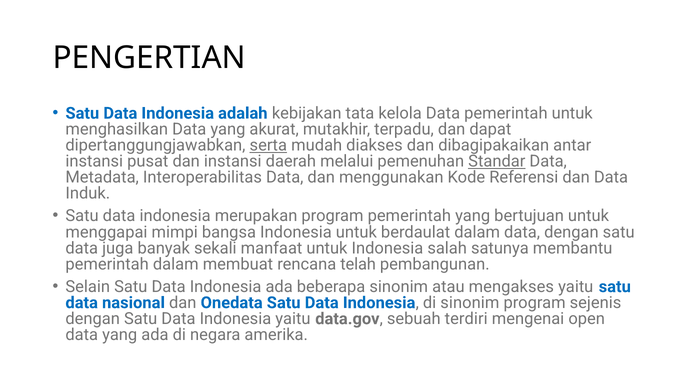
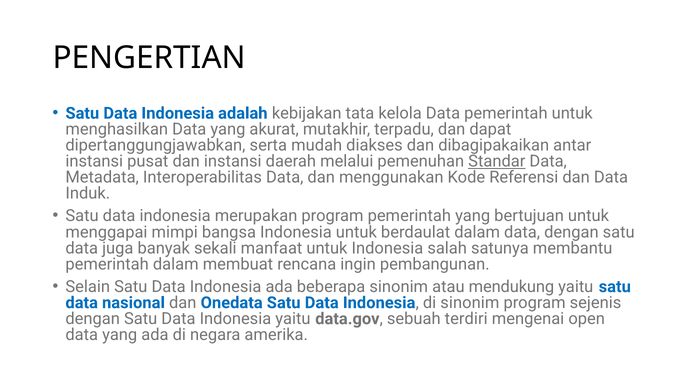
serta underline: present -> none (268, 145)
telah: telah -> ingin (358, 264)
mengakses: mengakses -> mendukung (511, 286)
